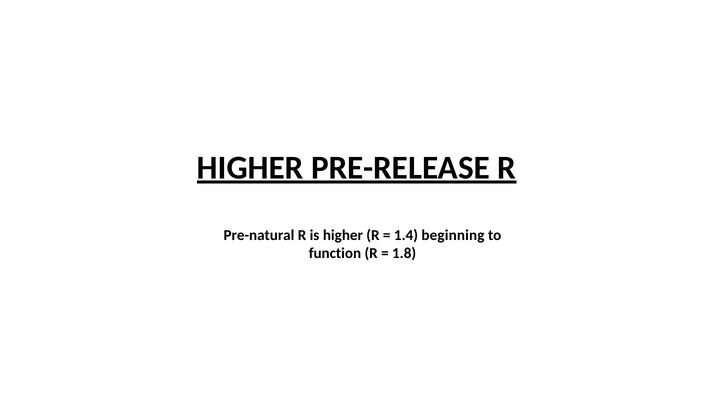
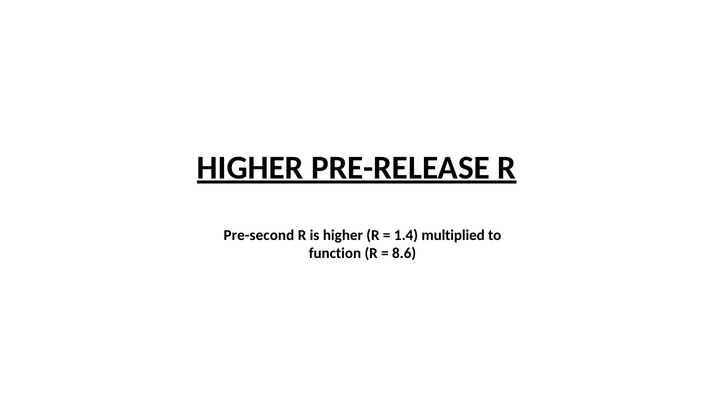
Pre-natural: Pre-natural -> Pre-second (259, 235)
beginning: beginning -> multiplied (453, 235)
1.8: 1.8 -> 8.6 (404, 253)
